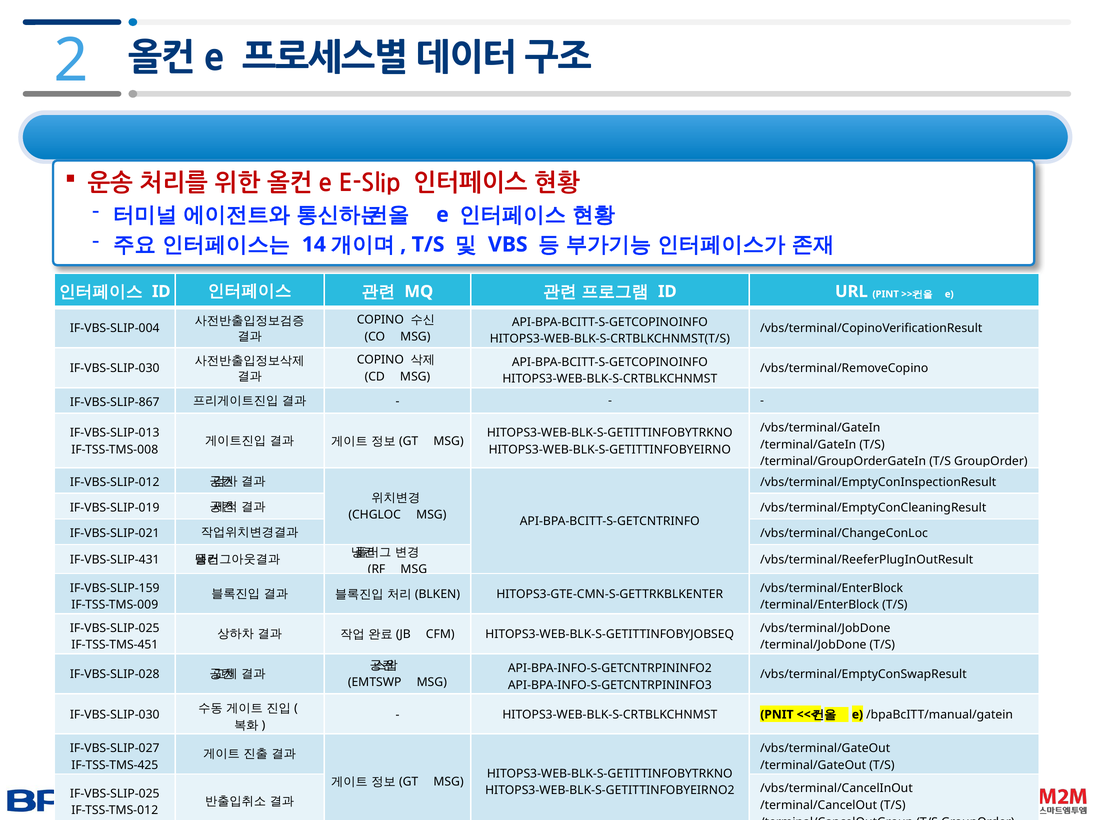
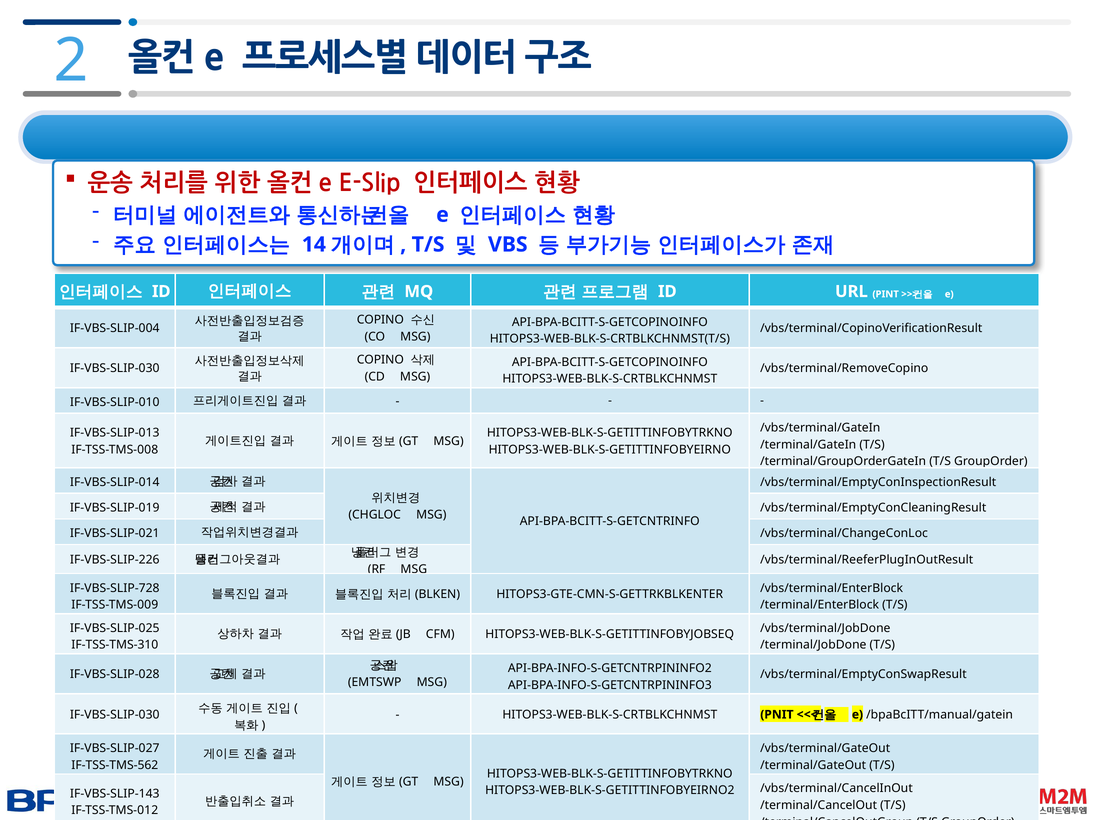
IF-VBS-SLIP-867: IF-VBS-SLIP-867 -> IF-VBS-SLIP-010 (115, 402)
IF-VBS-SLIP-012: IF-VBS-SLIP-012 -> IF-VBS-SLIP-014 (115, 483)
IF-VBS-SLIP-431: IF-VBS-SLIP-431 -> IF-VBS-SLIP-226 (115, 560)
IF-VBS-SLIP-159: IF-VBS-SLIP-159 -> IF-VBS-SLIP-728 (115, 588)
IF-TSS-TMS-451: IF-TSS-TMS-451 -> IF-TSS-TMS-310 (115, 645)
IF-TSS-TMS-425: IF-TSS-TMS-425 -> IF-TSS-TMS-562 (115, 766)
IF-VBS-SLIP-025: IF-VBS-SLIP-025 -> IF-VBS-SLIP-143 (115, 794)
